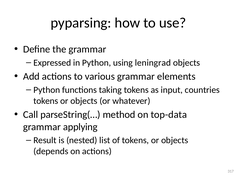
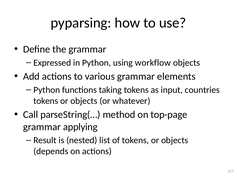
leningrad: leningrad -> workflow (153, 63)
top-data: top-data -> top-page (169, 115)
